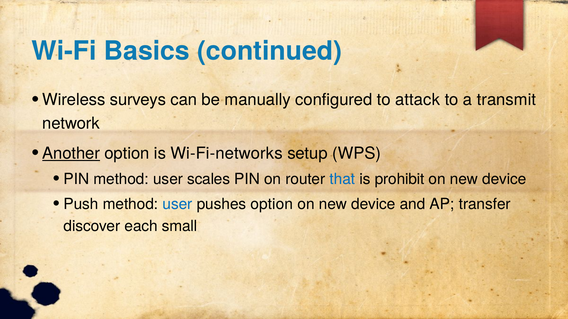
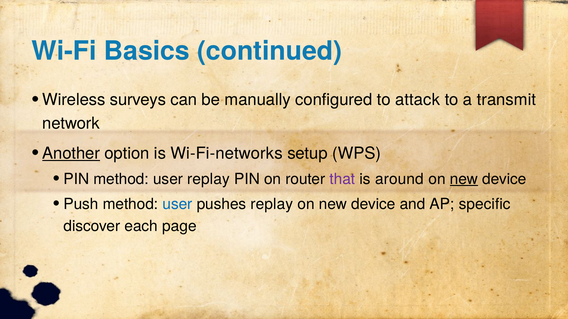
user scales: scales -> replay (209, 179)
that colour: blue -> purple (342, 179)
prohibit: prohibit -> around (399, 179)
new underline: none -> present (464, 179)
pushes option: option -> replay (272, 204)
transfer: transfer -> specific (485, 204)
small: small -> page (179, 226)
